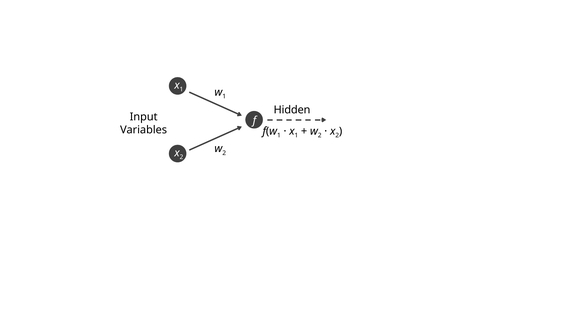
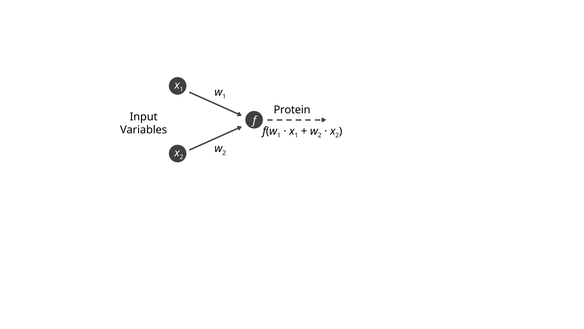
Hidden: Hidden -> Protein (292, 110)
